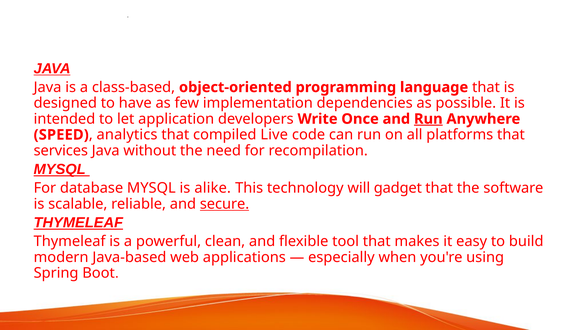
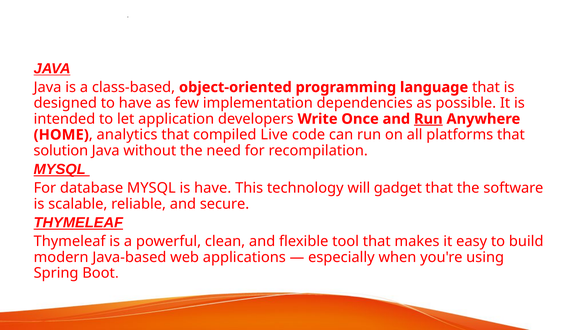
SPEED: SPEED -> HOME (61, 135)
services: services -> solution (61, 150)
is alike: alike -> have (213, 188)
secure underline: present -> none (225, 204)
